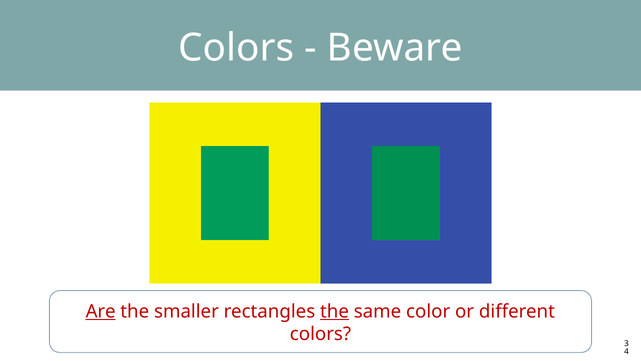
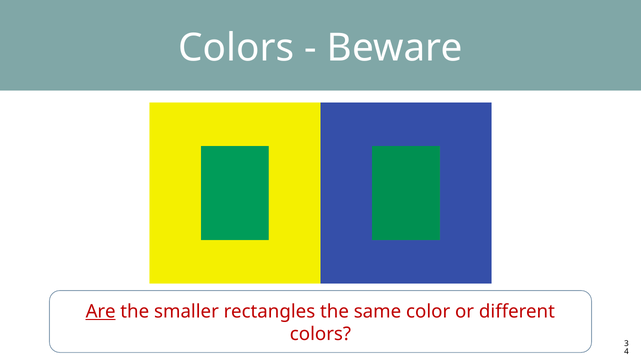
the underline: present -> none (335, 311)
